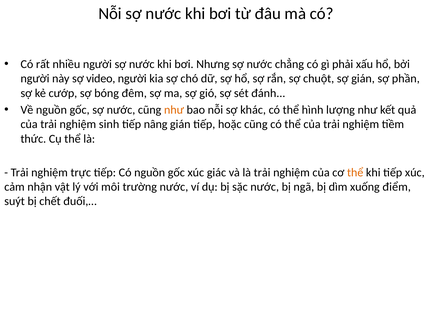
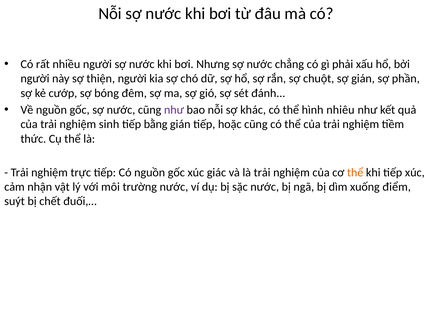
video: video -> thiện (101, 79)
như colour: orange -> purple (174, 110)
lượng: lượng -> nhiêu (340, 110)
nâng: nâng -> bằng (156, 124)
